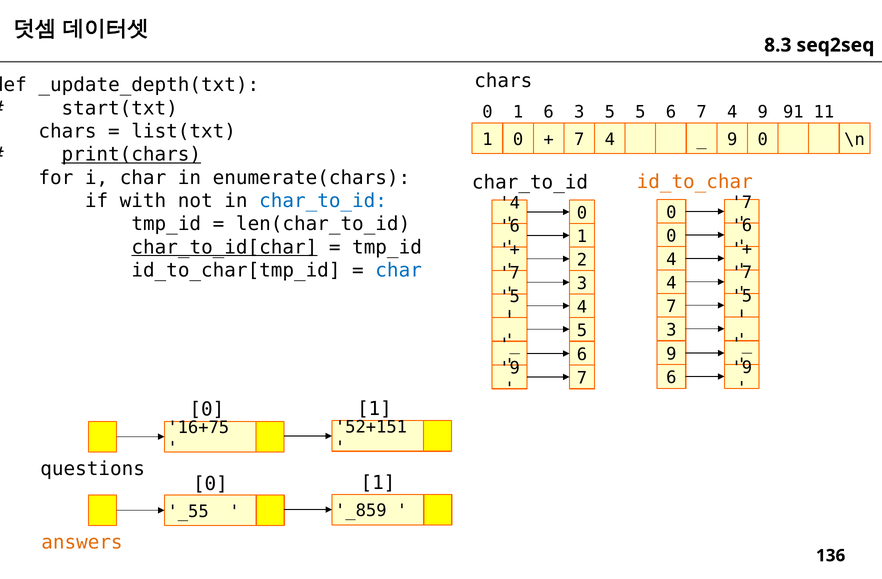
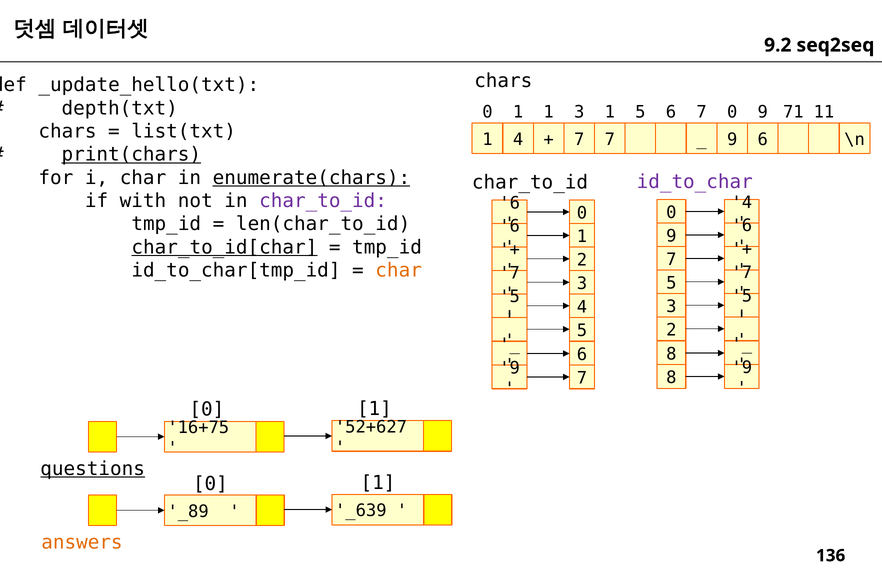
8.3: 8.3 -> 9.2 (778, 45)
_update_depth(txt: _update_depth(txt -> _update_hello(txt (149, 85)
start(txt: start(txt -> depth(txt (120, 108)
0 1 6: 6 -> 1 (549, 112)
3 5: 5 -> 1 (610, 112)
6 7 4: 4 -> 0 (732, 112)
91: 91 -> 71 (793, 112)
0: 0 -> 4 (518, 139)
4: 4 -> 7 (610, 139)
0: 0 -> 6 (763, 139)
enumerate(chars underline: none -> present (311, 178)
id_to_char colour: orange -> purple (695, 182)
char_to_id colour: blue -> purple (323, 201)
7: 7 -> 4 (742, 202)
4: 4 -> 6 (510, 203)
0: 0 -> 9 (671, 236)
2 4: 4 -> 7 (671, 260)
char colour: blue -> orange (399, 270)
4: 4 -> 5 (671, 283)
7: 7 -> 3 (671, 307)
5 3: 3 -> 2 (671, 330)
9: 9 -> 8 (671, 354)
7 6: 6 -> 8 (671, 378)
52+151: 52+151 -> 52+627 (371, 427)
questions underline: none -> present (93, 469)
_859: _859 -> _639 (361, 511)
_55: _55 -> _89 (188, 512)
